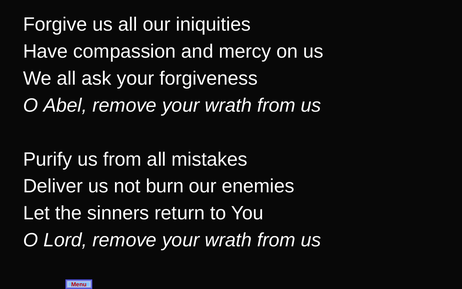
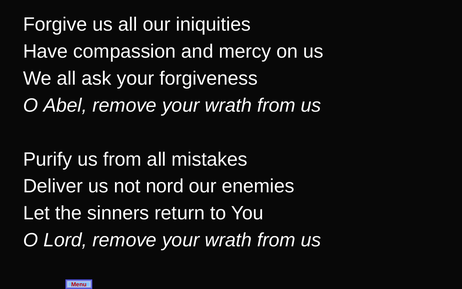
burn: burn -> nord (165, 186)
